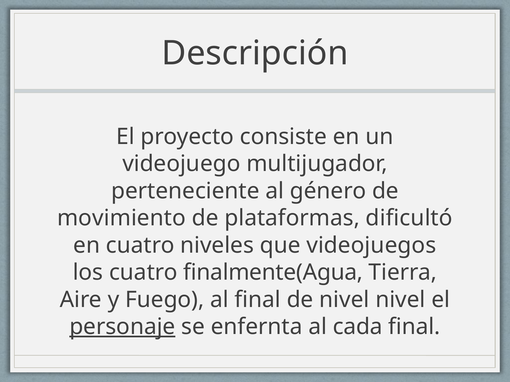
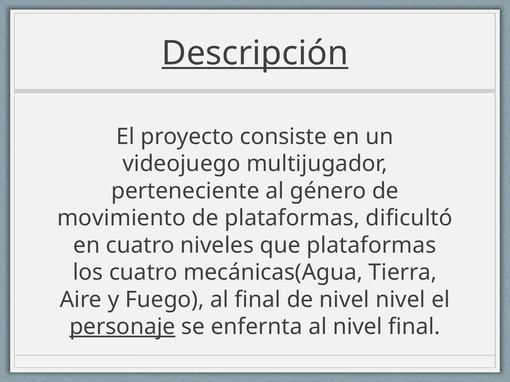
Descripción underline: none -> present (255, 53)
que videojuegos: videojuegos -> plataformas (371, 246)
finalmente(Agua: finalmente(Agua -> mecánicas(Agua (273, 273)
al cada: cada -> nivel (358, 327)
